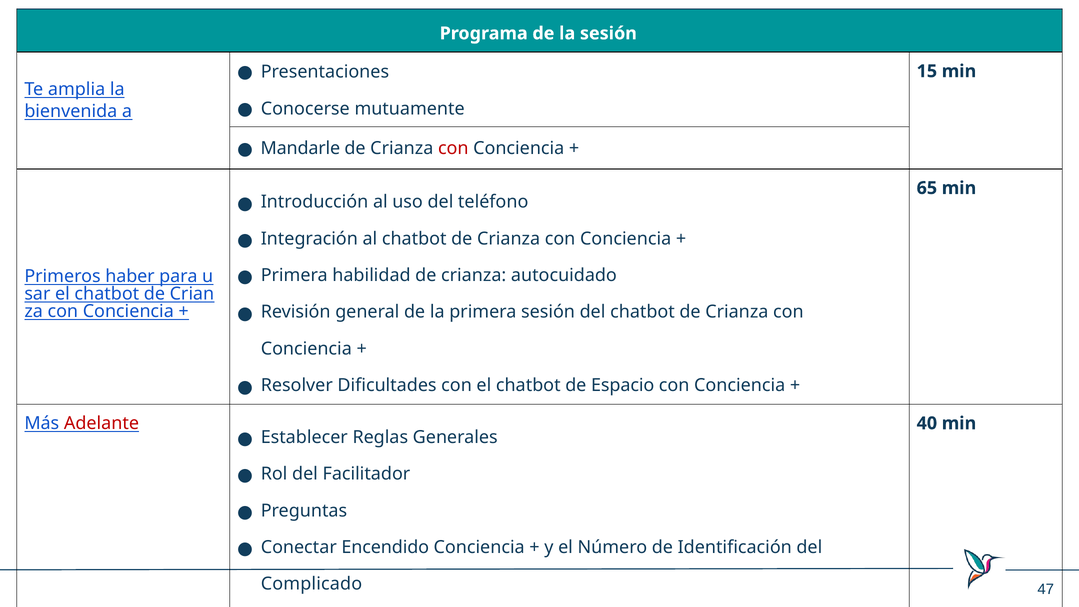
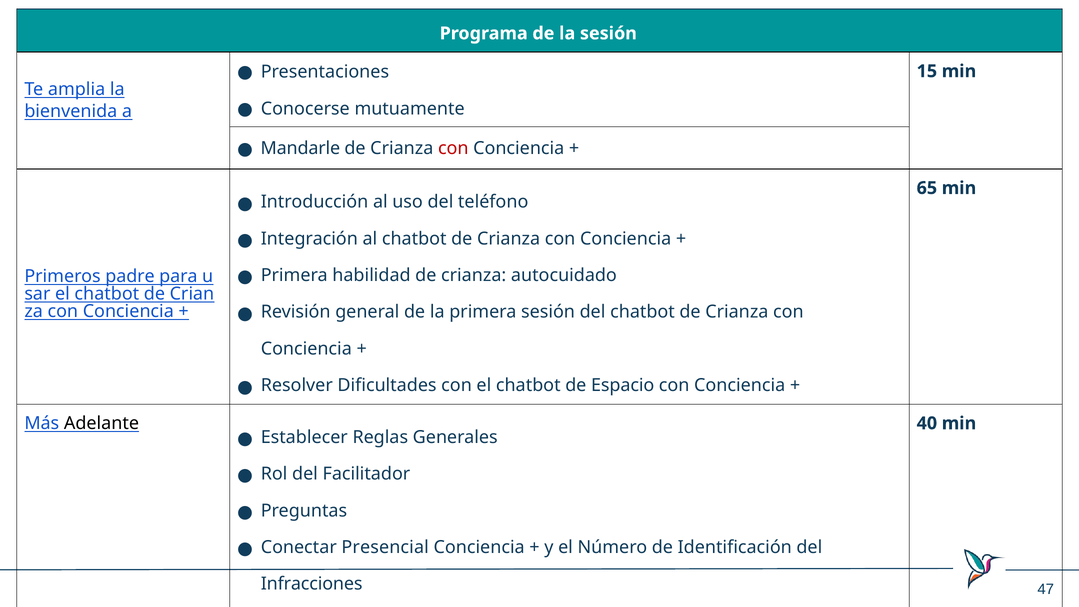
haber: haber -> padre (130, 276)
Adelante colour: red -> black (101, 423)
Encendido: Encendido -> Presencial (385, 547)
Complicado: Complicado -> Infracciones (312, 584)
